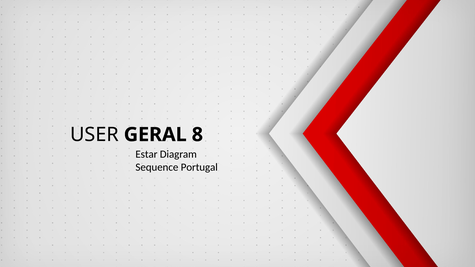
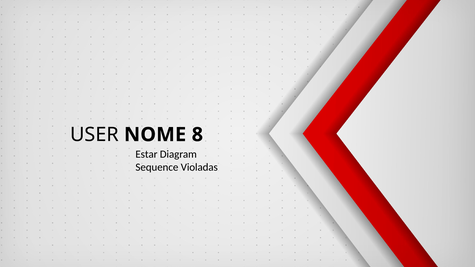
GERAL: GERAL -> NOME (155, 135)
Portugal: Portugal -> Violadas (199, 167)
